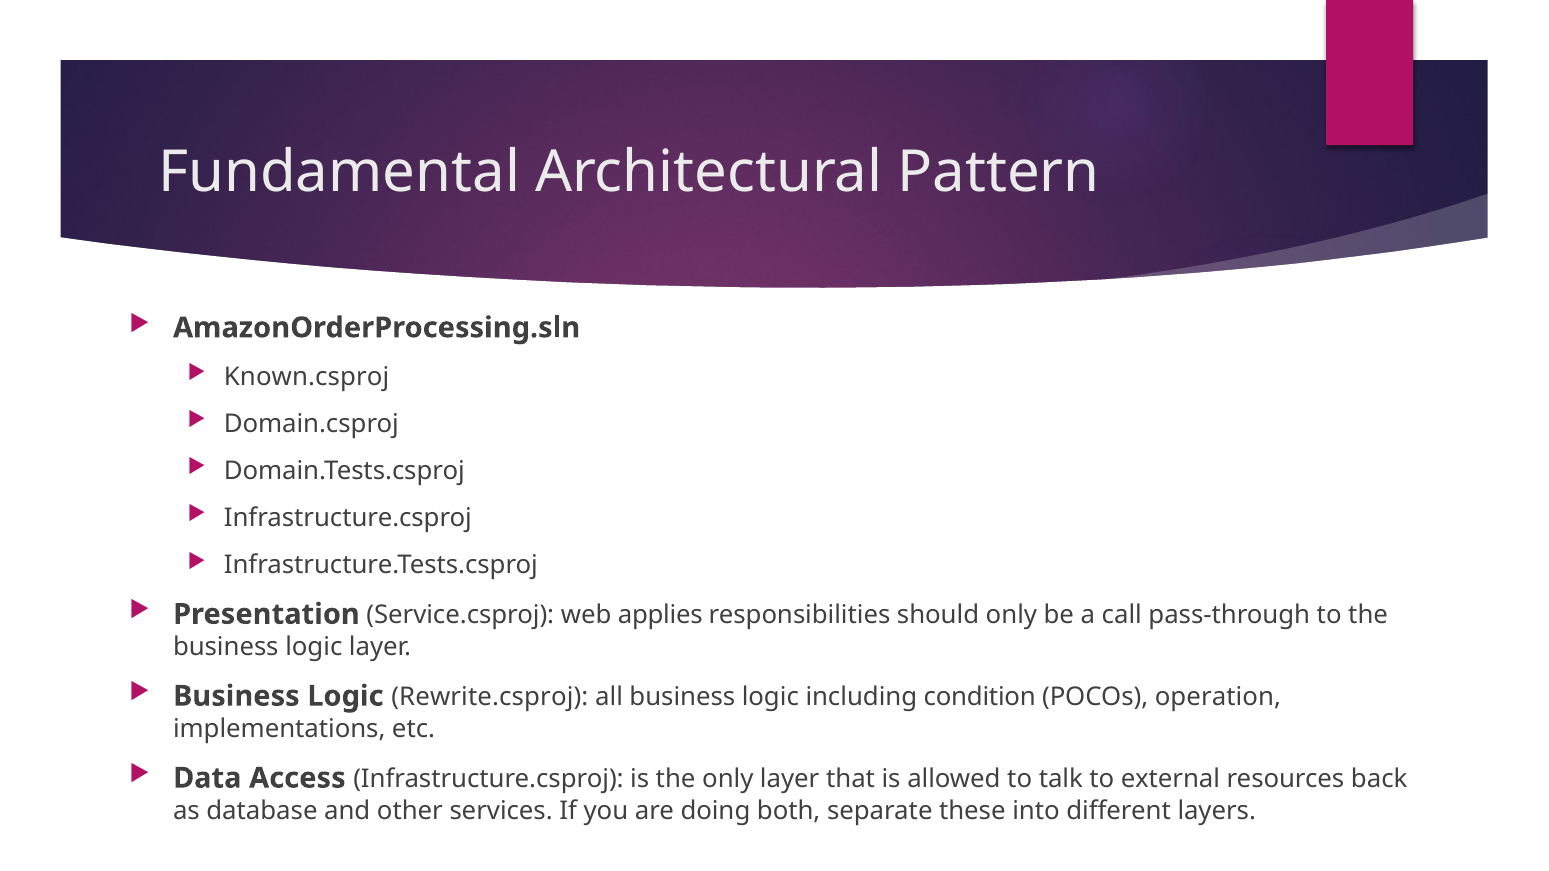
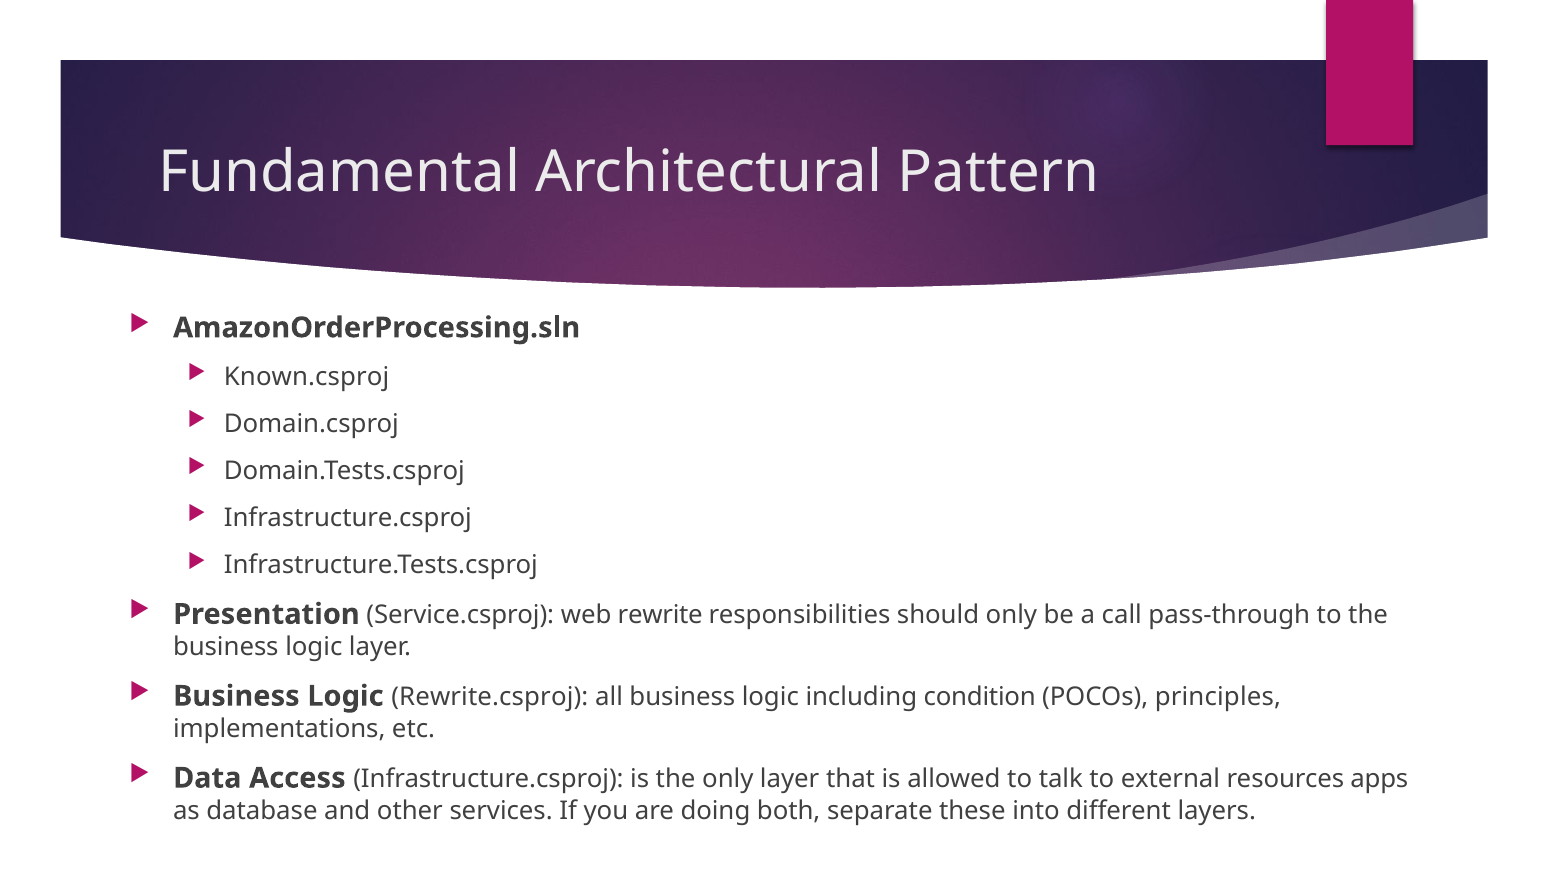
applies: applies -> rewrite (660, 615)
operation: operation -> principles (1218, 697)
back: back -> apps (1379, 779)
